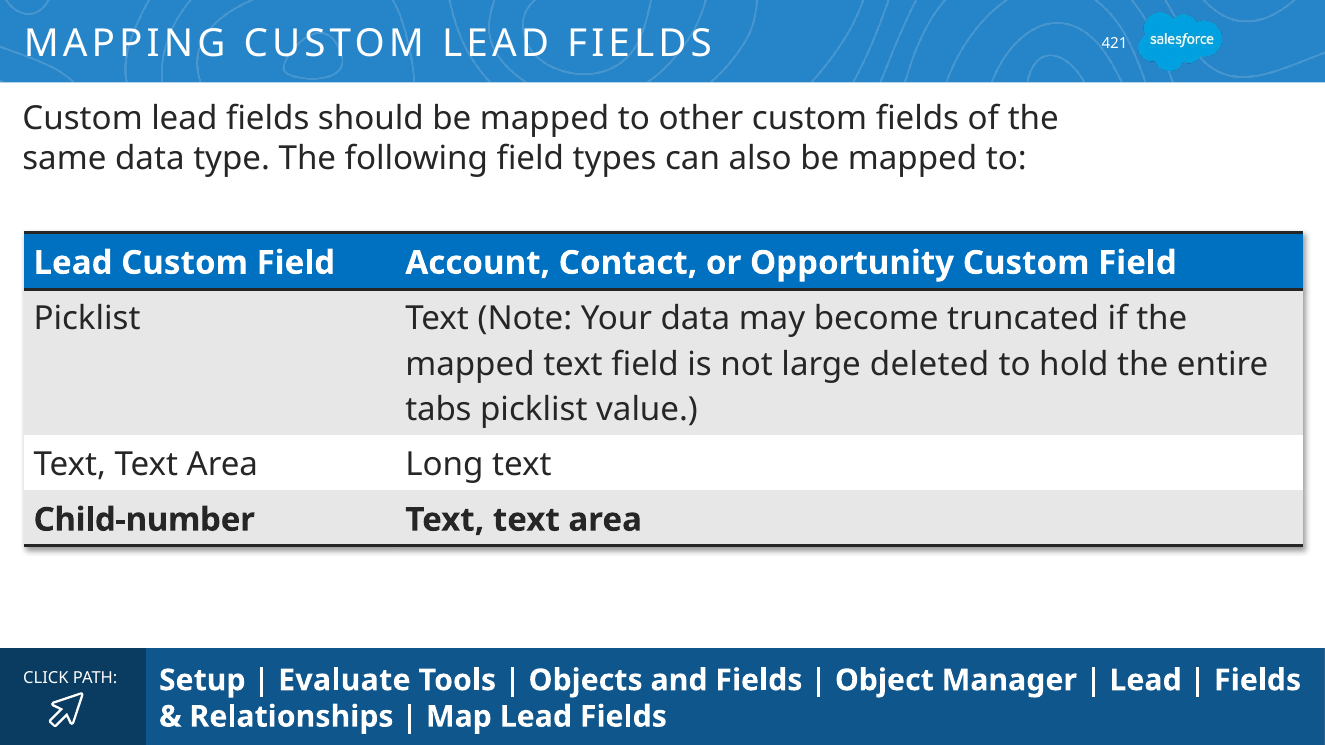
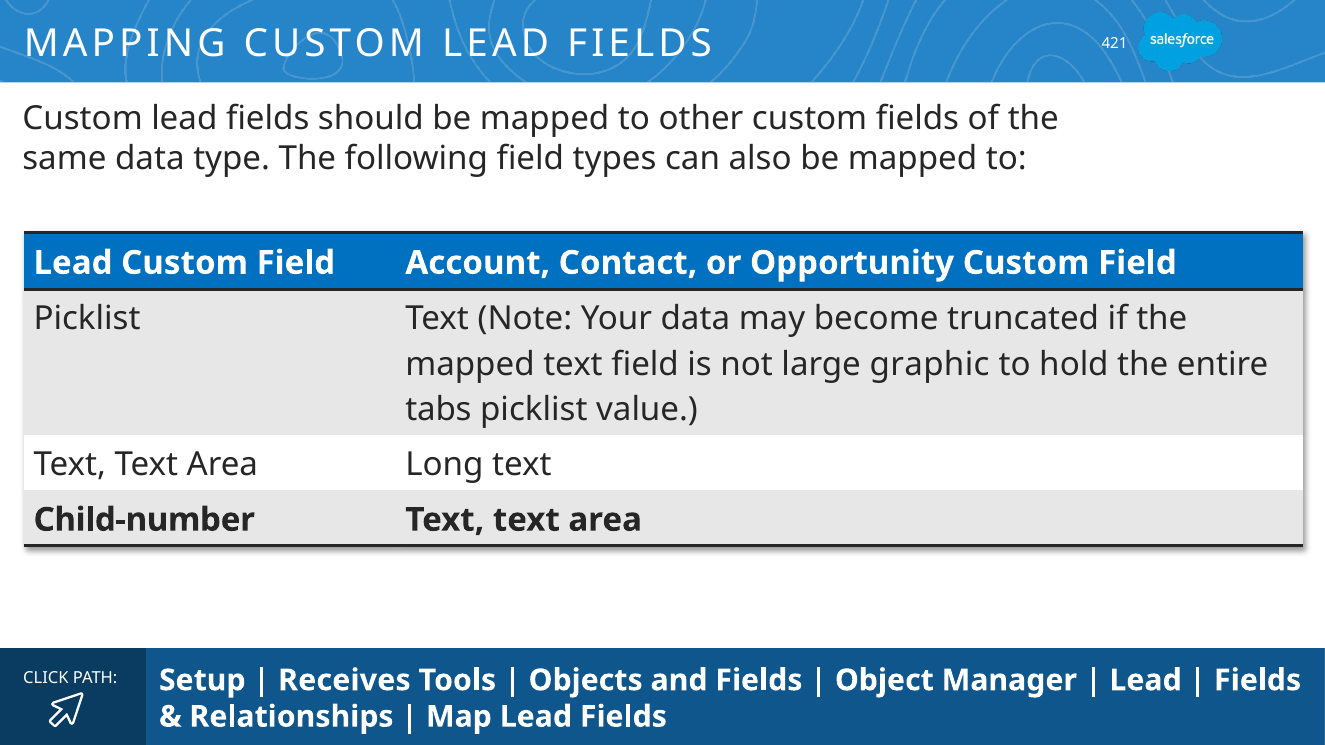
deleted: deleted -> graphic (930, 364)
Evaluate: Evaluate -> Receives (344, 681)
